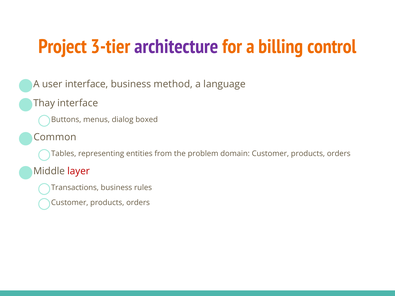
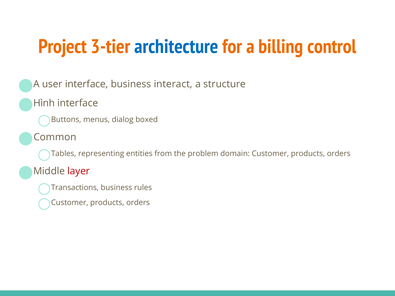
architecture colour: purple -> blue (176, 47)
method: method -> interact (173, 84)
language: language -> structure (225, 84)
Thay: Thay -> Hình (44, 103)
